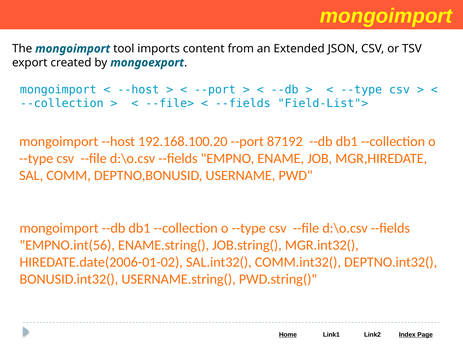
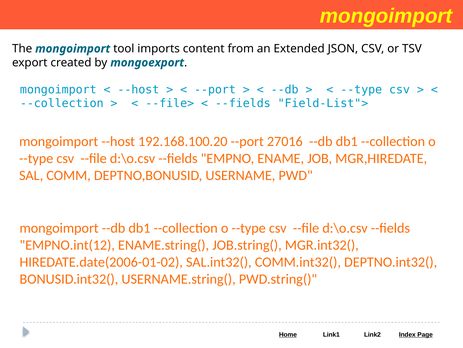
87192: 87192 -> 27016 (285, 141)
EMPNO.int(56: EMPNO.int(56 -> EMPNO.int(12 (67, 245)
